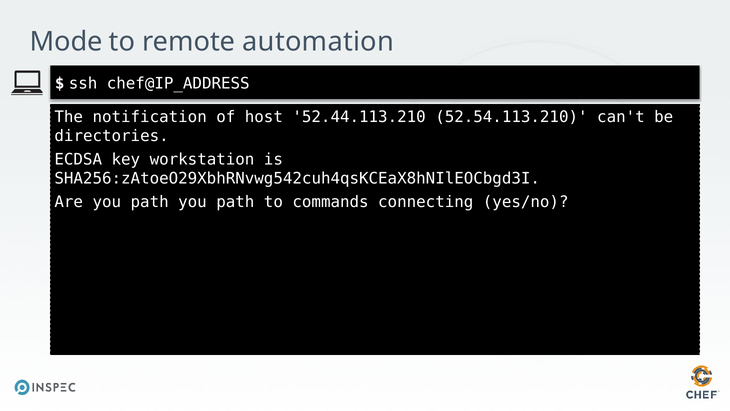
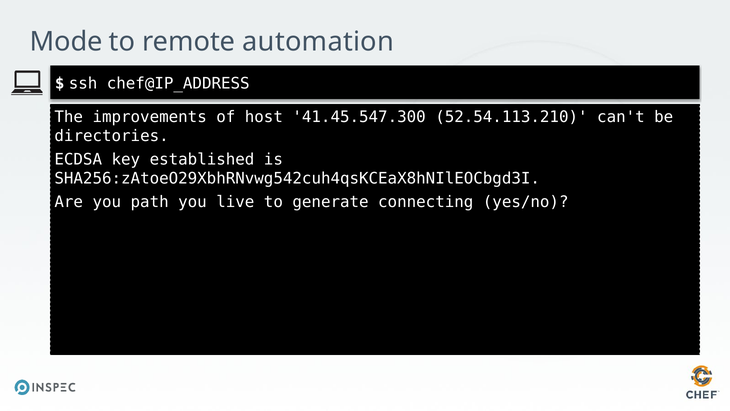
notification: notification -> improvements (150, 117)
52.44.113.210: 52.44.113.210 -> 41.45.547.300 (359, 117)
workstation: workstation -> established (202, 159)
path: path -> live (235, 202)
commands: commands -> generate (331, 202)
